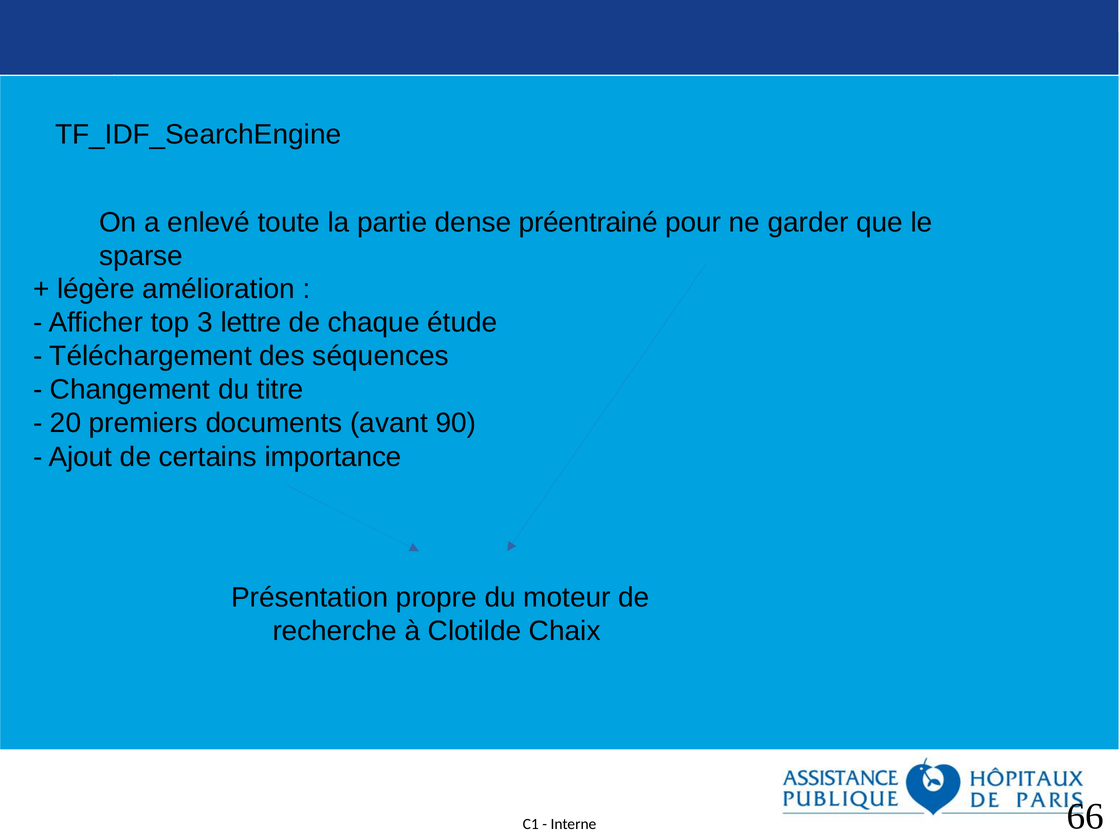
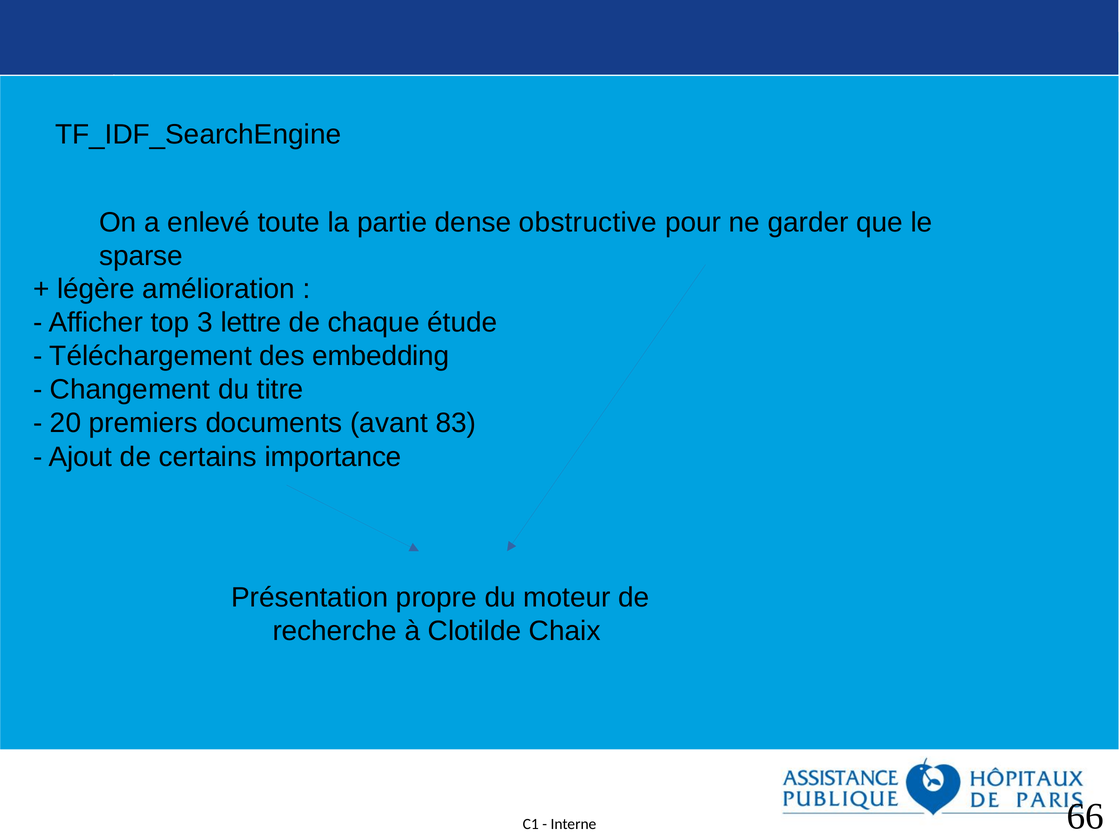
préentrainé: préentrainé -> obstructive (588, 223)
séquences: séquences -> embedding (381, 356)
90: 90 -> 83 (456, 423)
